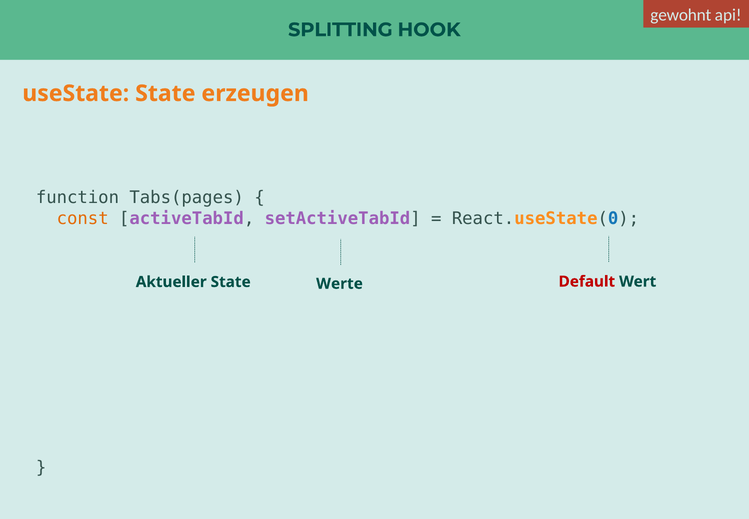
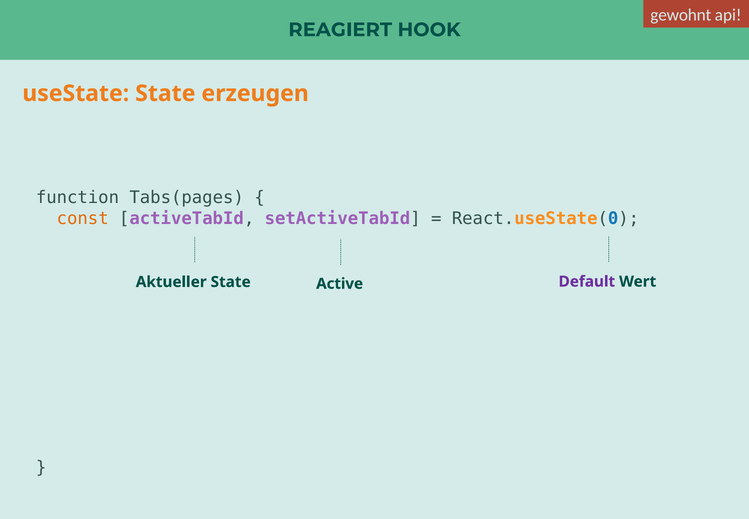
SPLITTING: SPLITTING -> REAGIERT (340, 30)
Default colour: red -> purple (587, 281)
Werte: Werte -> Active (340, 283)
